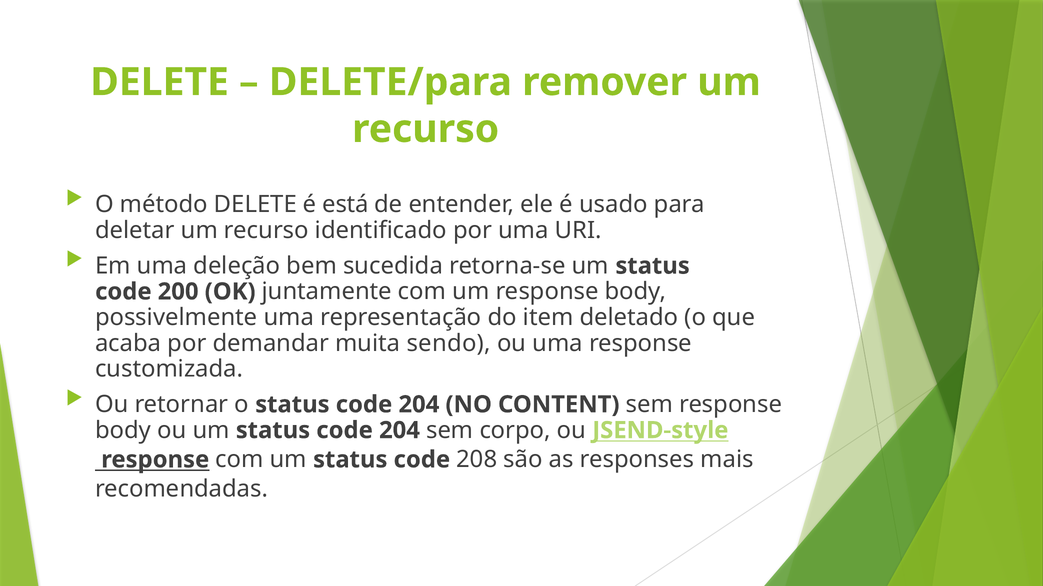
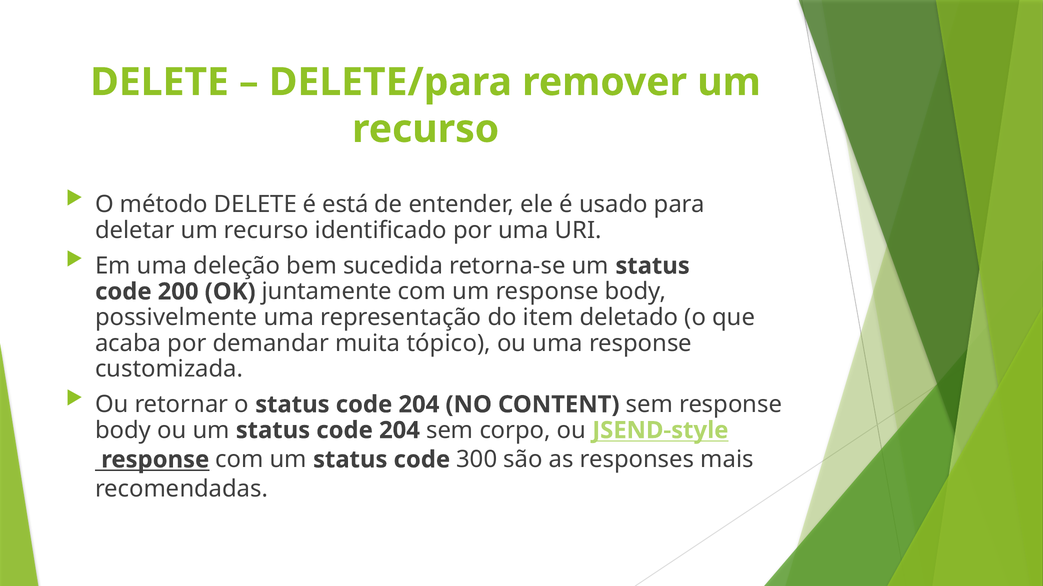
sendo: sendo -> tópico (449, 344)
208: 208 -> 300 (477, 460)
